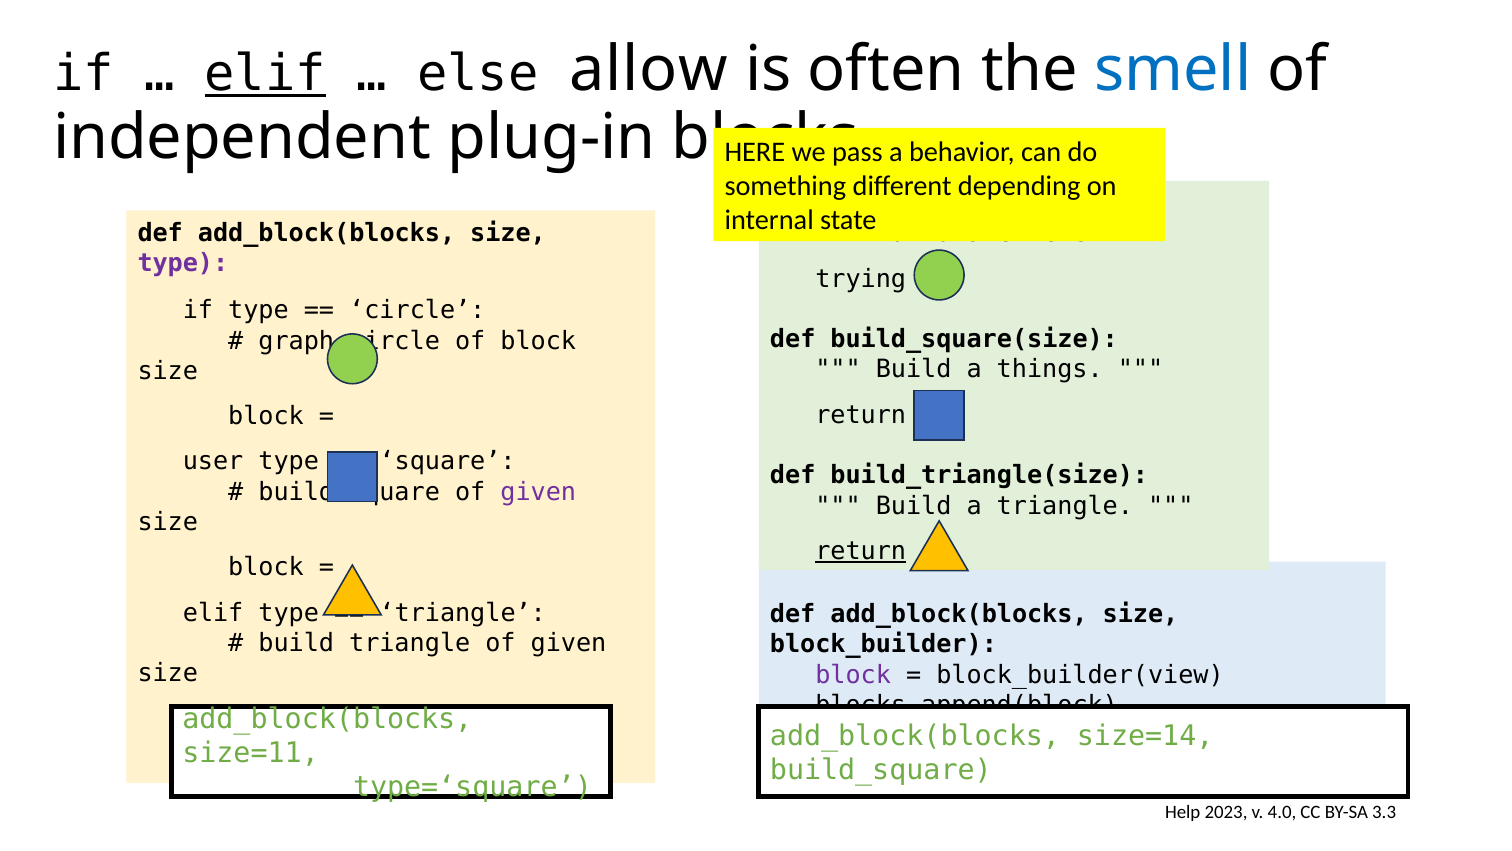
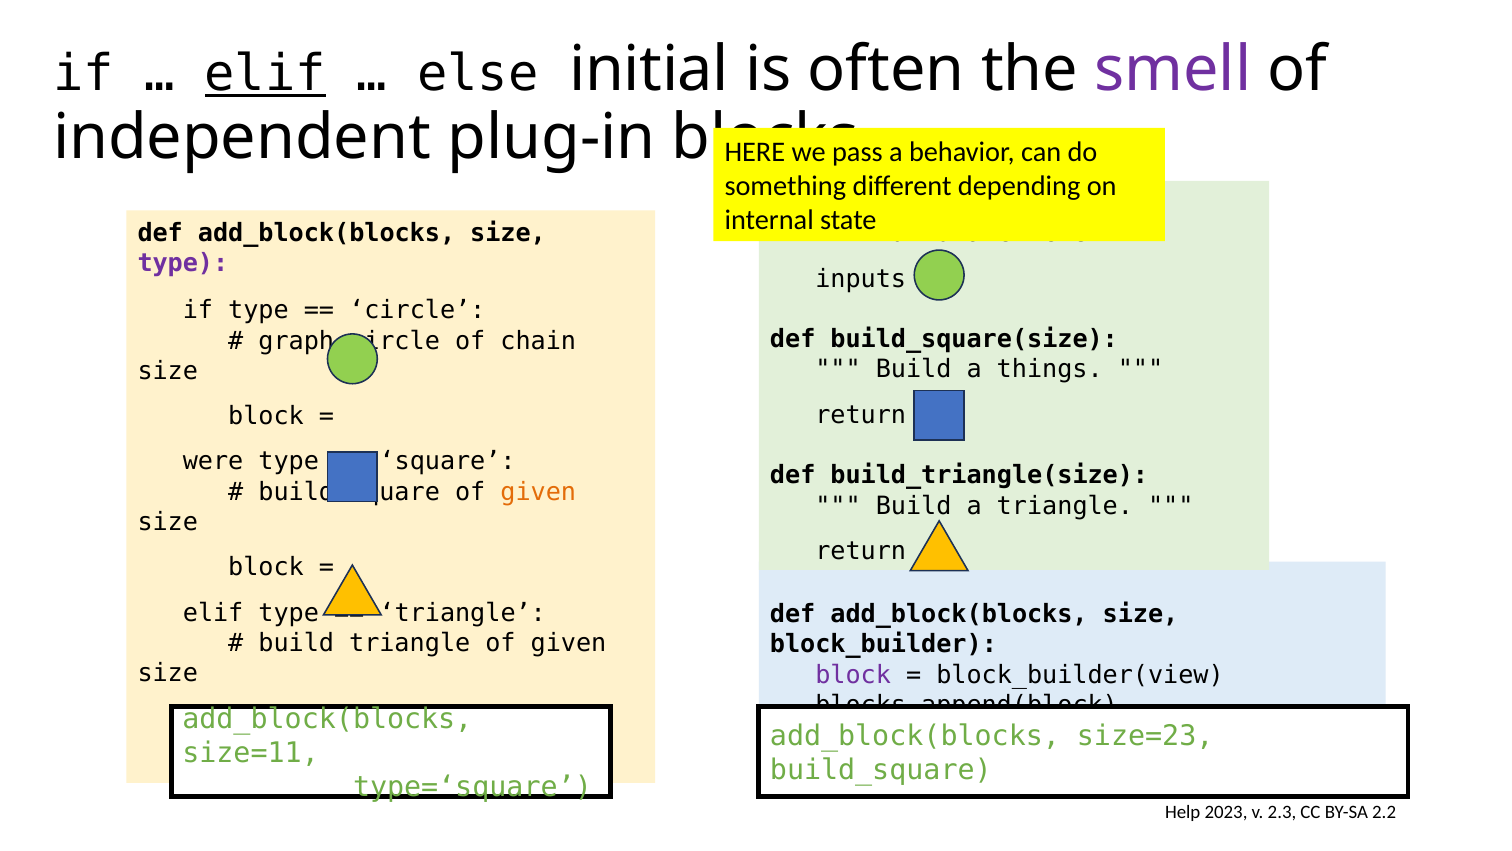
allow: allow -> initial (649, 70)
smell colour: blue -> purple (1173, 70)
trying: trying -> inputs (861, 279)
of block: block -> chain (538, 341)
user: user -> were (213, 461)
given colour: purple -> orange (538, 492)
return underline: present -> none (861, 551)
size=14: size=14 -> size=23 (1145, 736)
4.0: 4.0 -> 2.3 (1282, 812)
3.3: 3.3 -> 2.2 (1384, 812)
